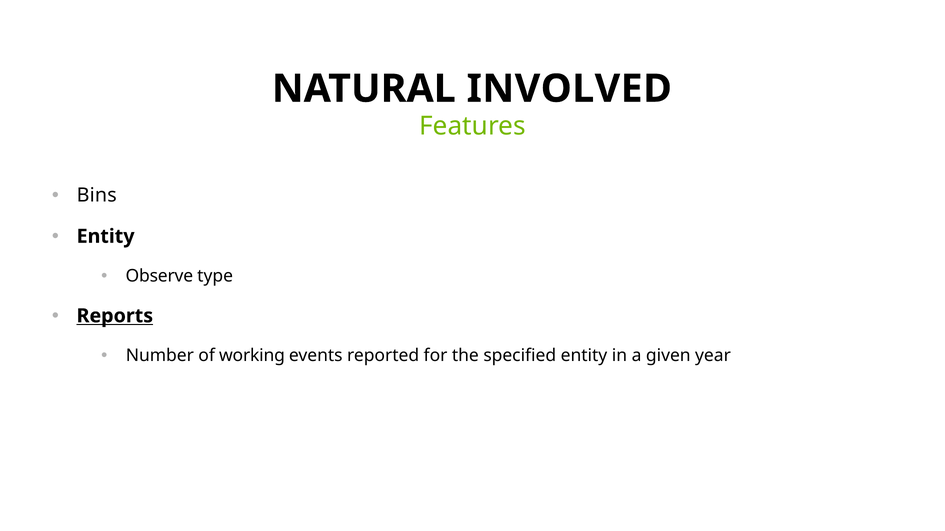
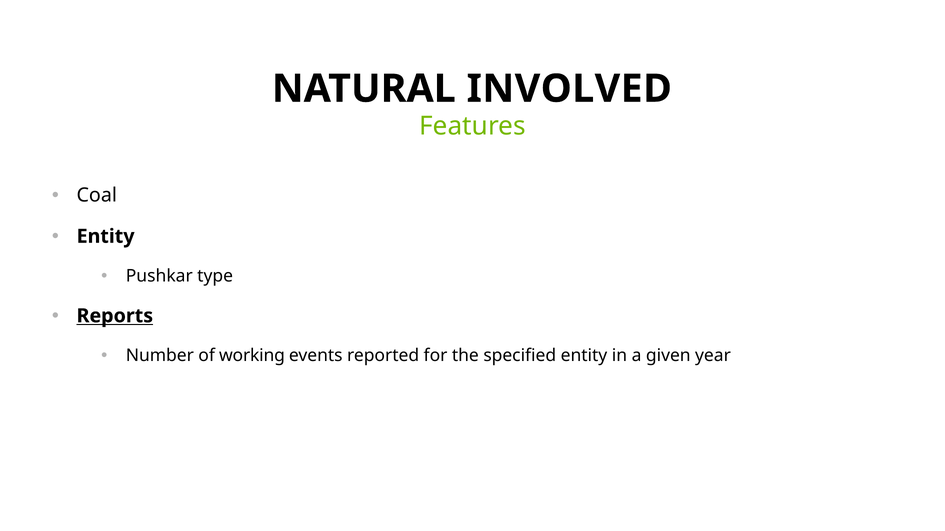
Bins: Bins -> Coal (97, 196)
Observe: Observe -> Pushkar (159, 276)
